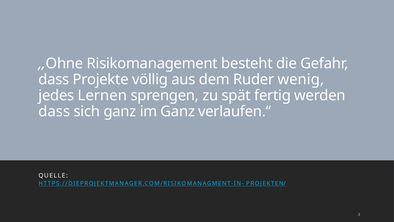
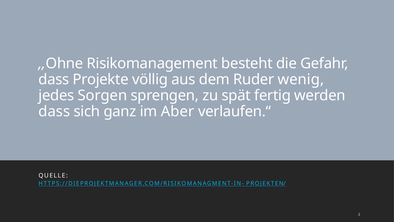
Lernen: Lernen -> Sorgen (102, 95)
im Ganz: Ganz -> Aber (178, 111)
